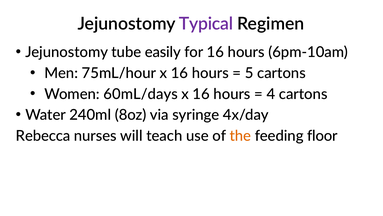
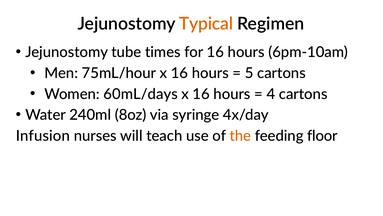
Typical colour: purple -> orange (206, 24)
easily: easily -> times (163, 52)
Rebecca: Rebecca -> Infusion (43, 136)
